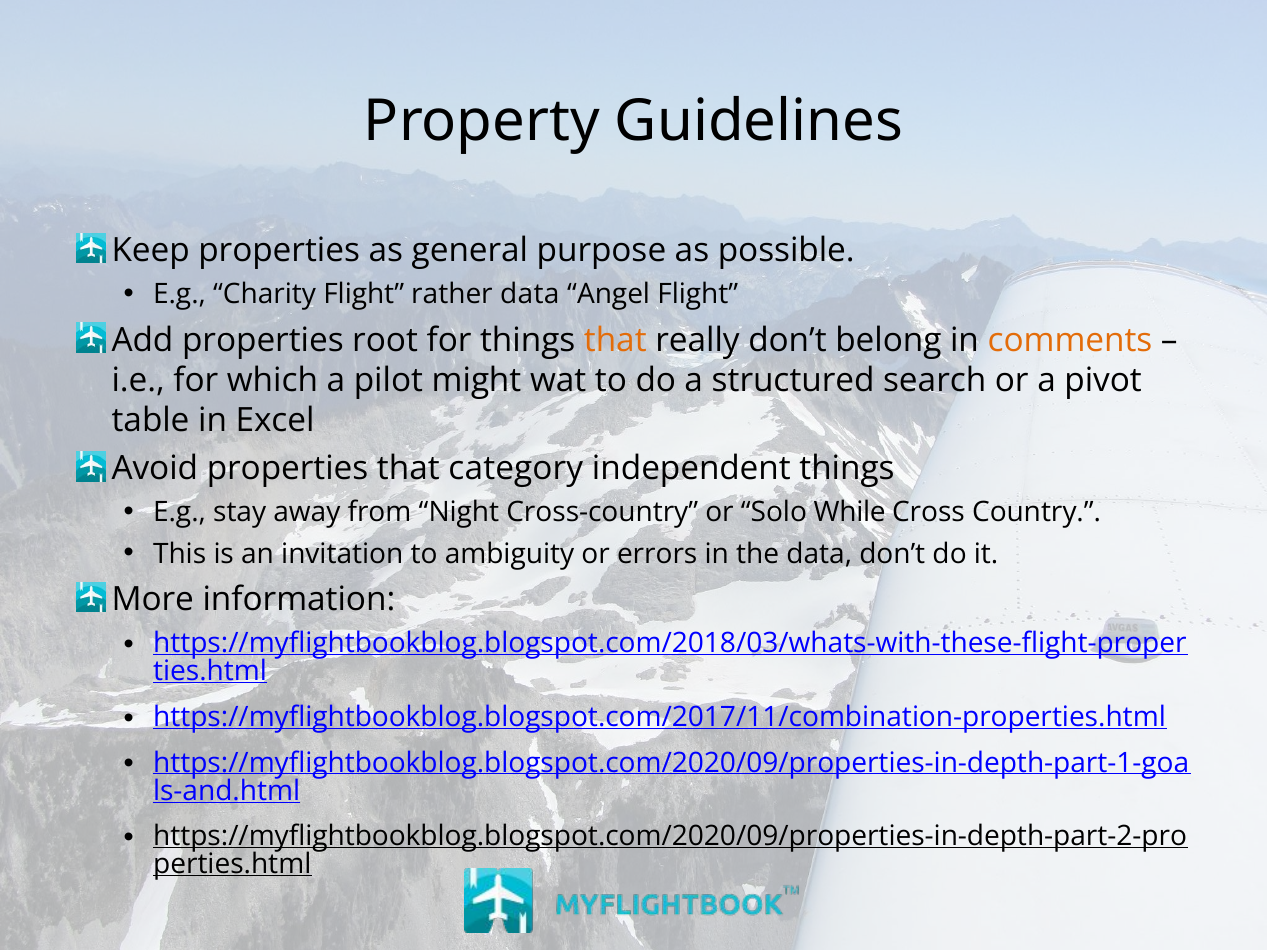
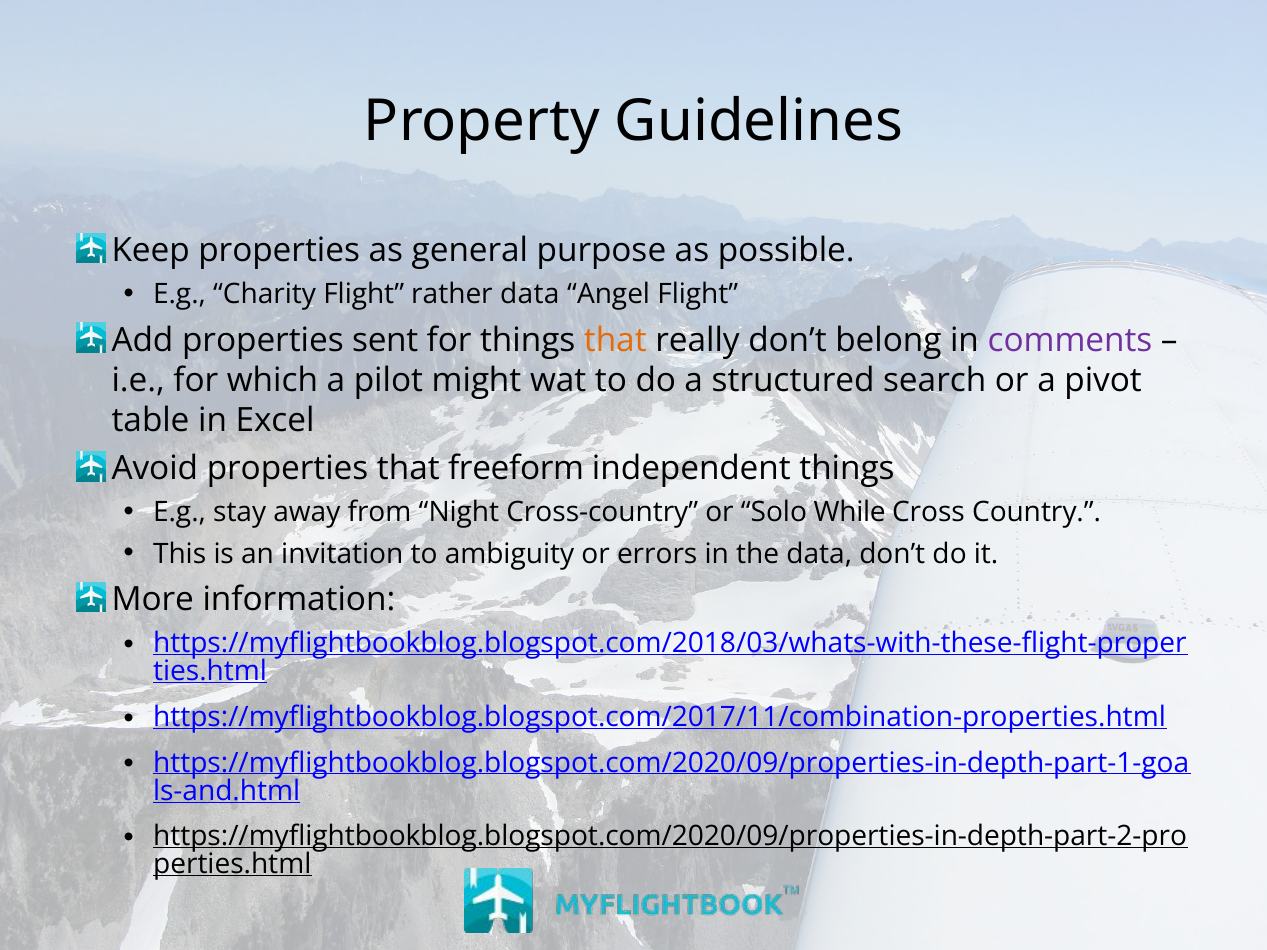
root: root -> sent (385, 340)
comments colour: orange -> purple (1070, 340)
category: category -> freeform (516, 469)
